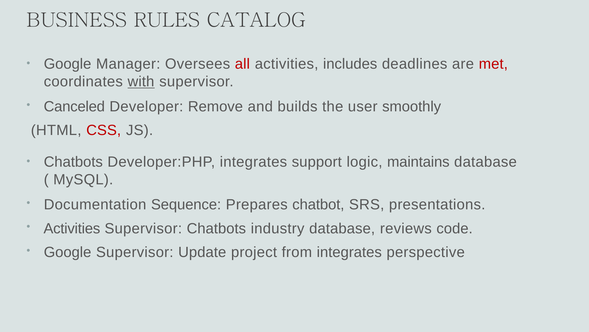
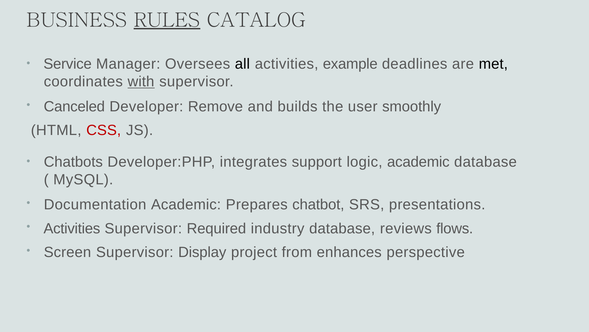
RULES underline: none -> present (167, 20)
Google: Google -> Service (68, 64)
all colour: red -> black (242, 64)
includes: includes -> example (350, 64)
met colour: red -> black (493, 64)
logic maintains: maintains -> academic (418, 162)
Documentation Sequence: Sequence -> Academic (186, 204)
Supervisor Chatbots: Chatbots -> Required (216, 228)
code: code -> flows (455, 228)
Google: Google -> Screen (67, 252)
Update: Update -> Display (202, 252)
from integrates: integrates -> enhances (349, 252)
